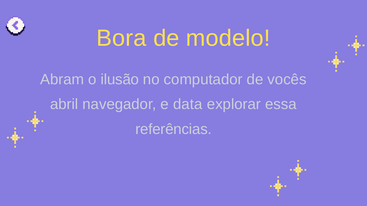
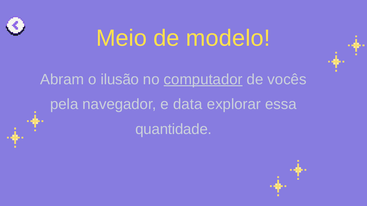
Bora: Bora -> Meio (122, 38)
computador underline: none -> present (203, 80)
abril: abril -> pela (64, 105)
referências: referências -> quantidade (174, 129)
